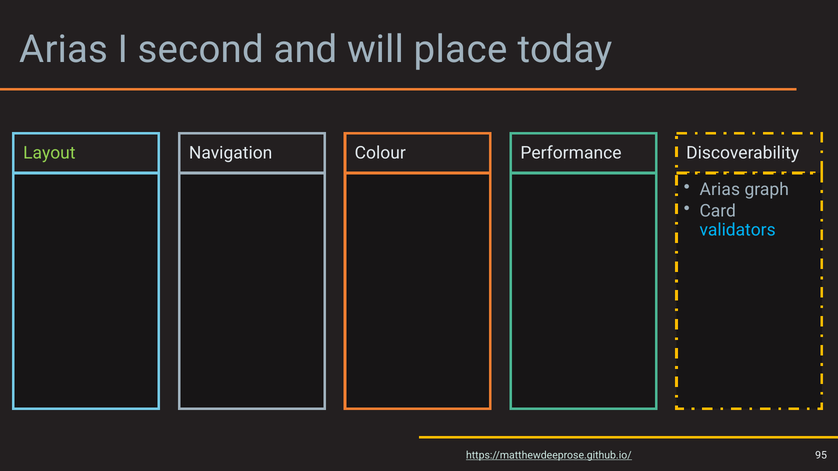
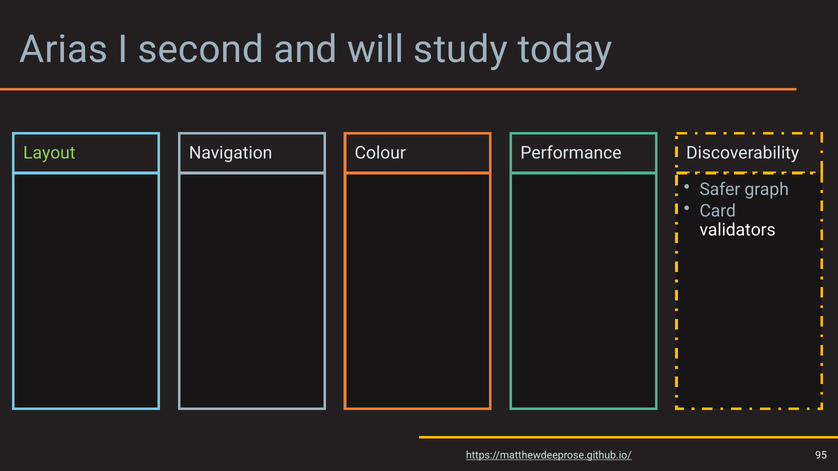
place: place -> study (461, 50)
Arias: Arias -> Safer (720, 190)
validators colour: light blue -> white (738, 230)
